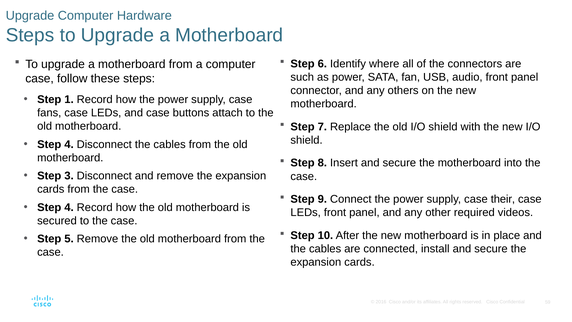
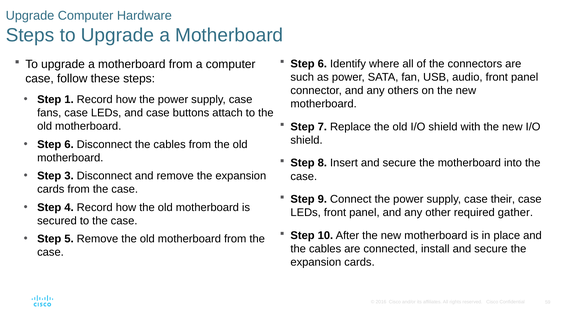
4: 4 -> 6 (69, 144)
videos: videos -> gather (515, 212)
